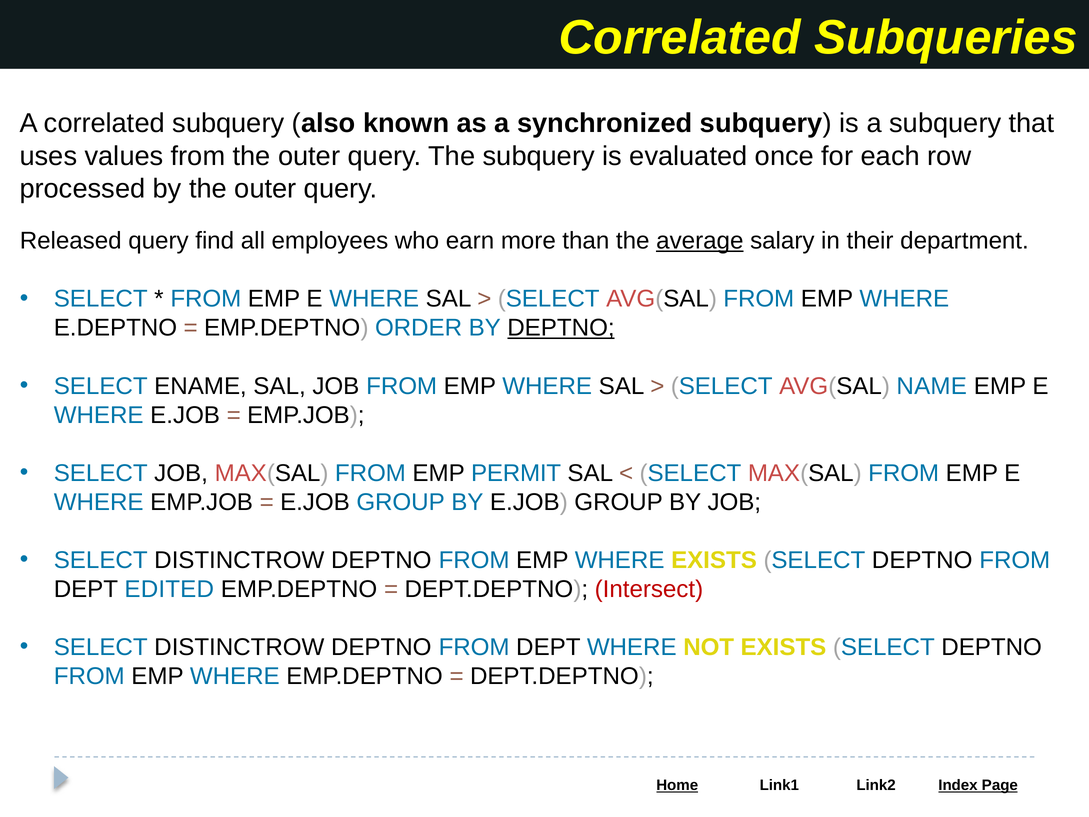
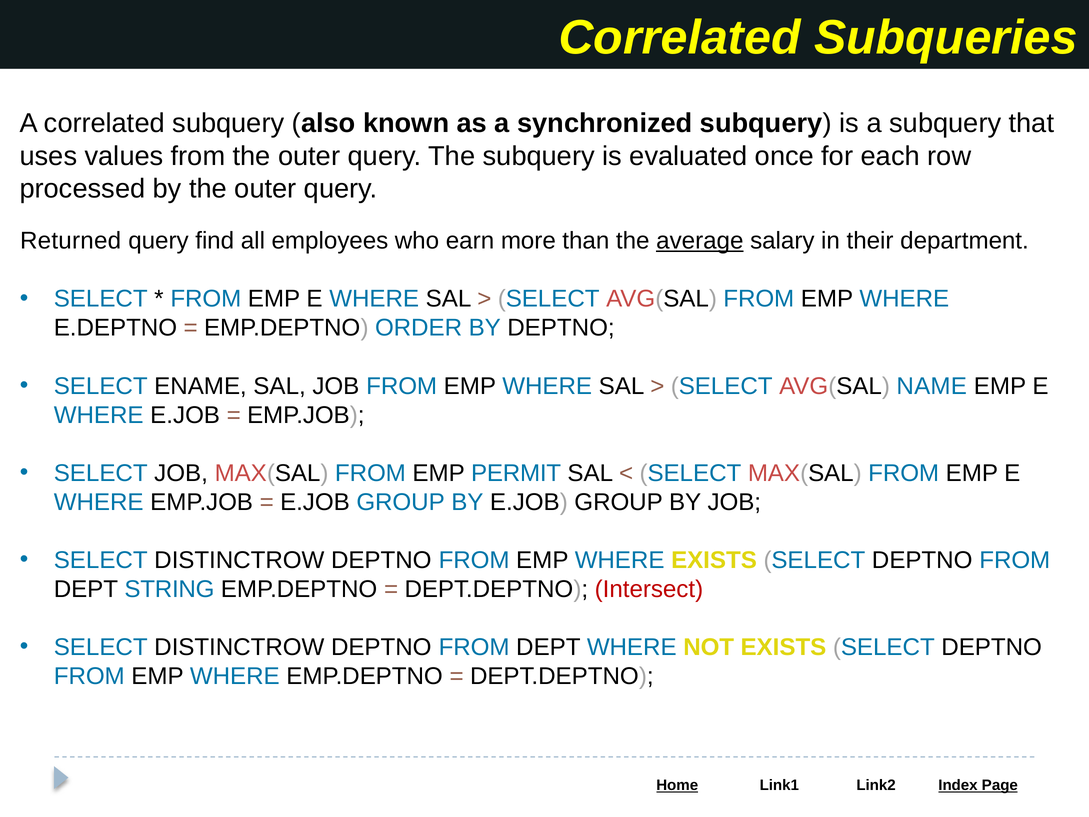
Released: Released -> Returned (71, 241)
DEPTNO underline: present -> none (561, 328)
EDITED: EDITED -> STRING (169, 589)
